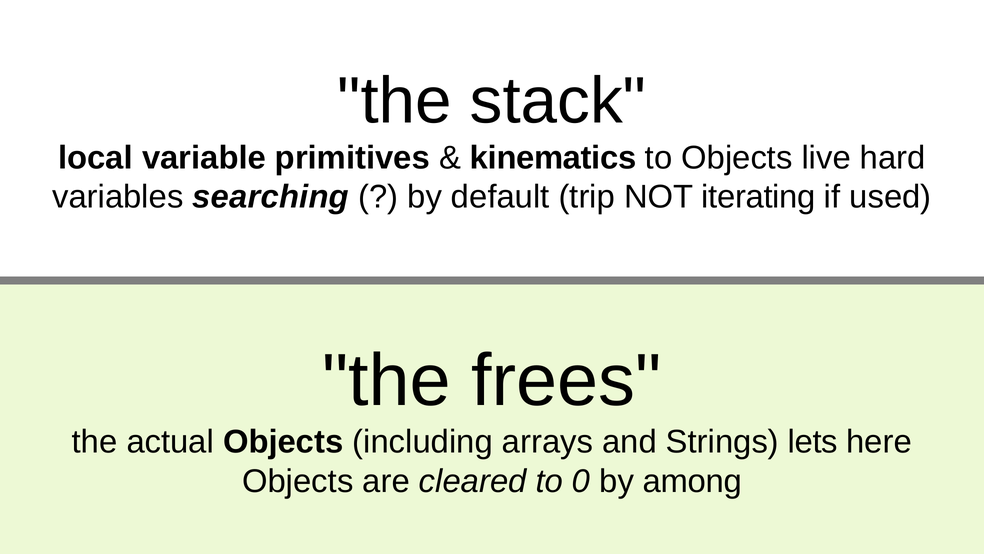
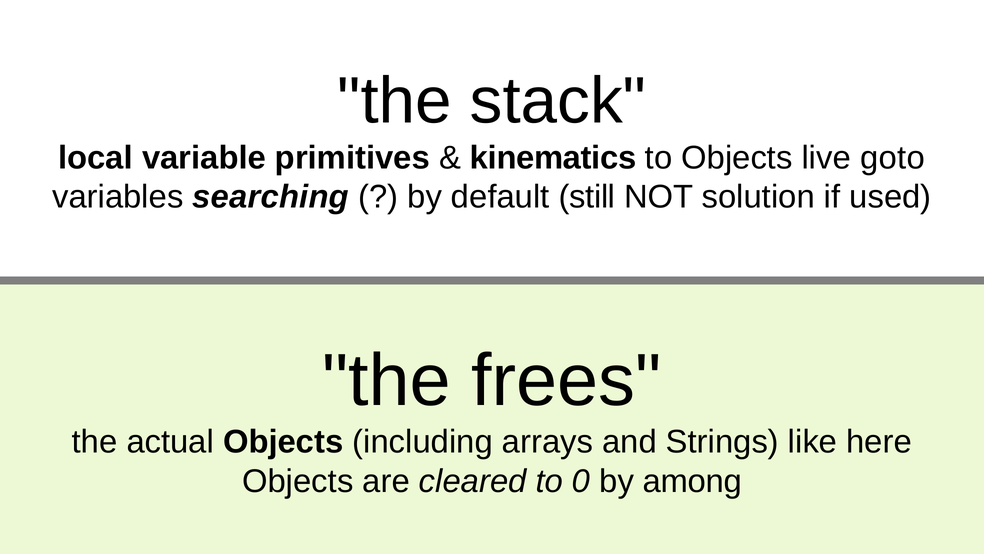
hard: hard -> goto (893, 158)
trip: trip -> still (587, 197)
iterating: iterating -> solution (758, 197)
lets: lets -> like (813, 442)
